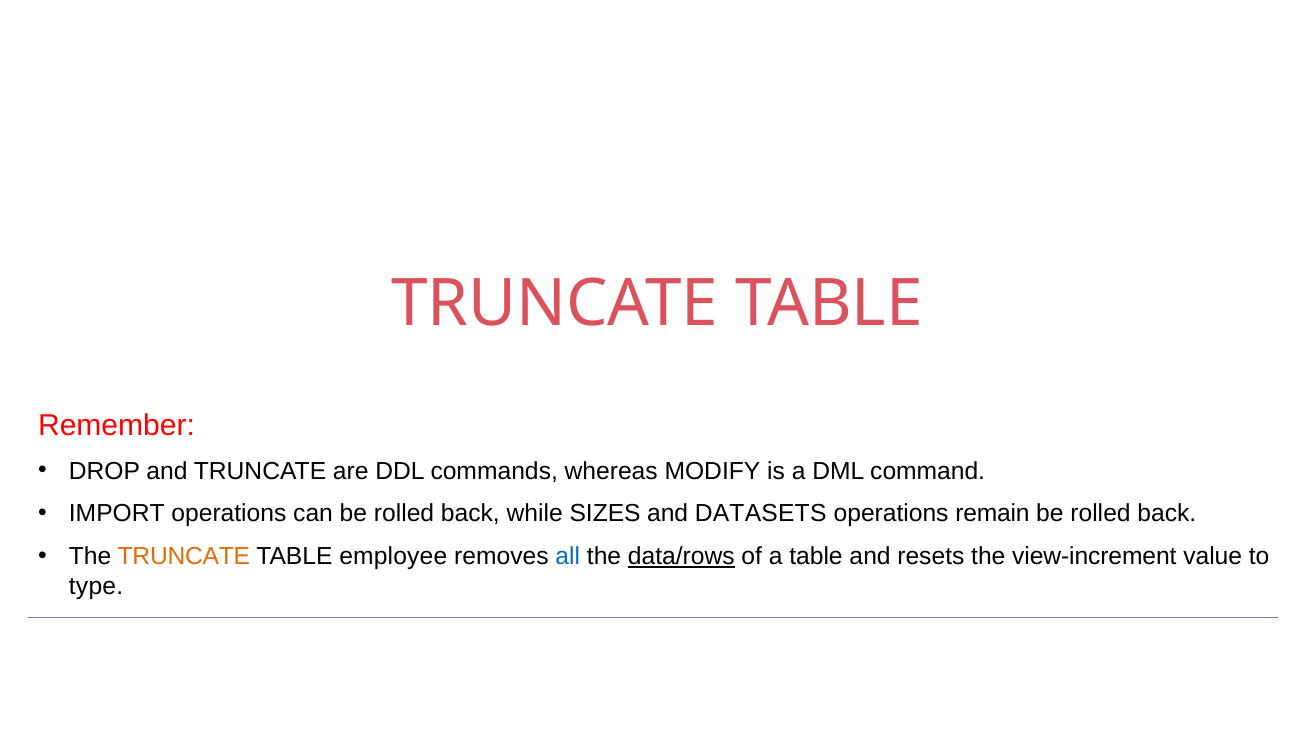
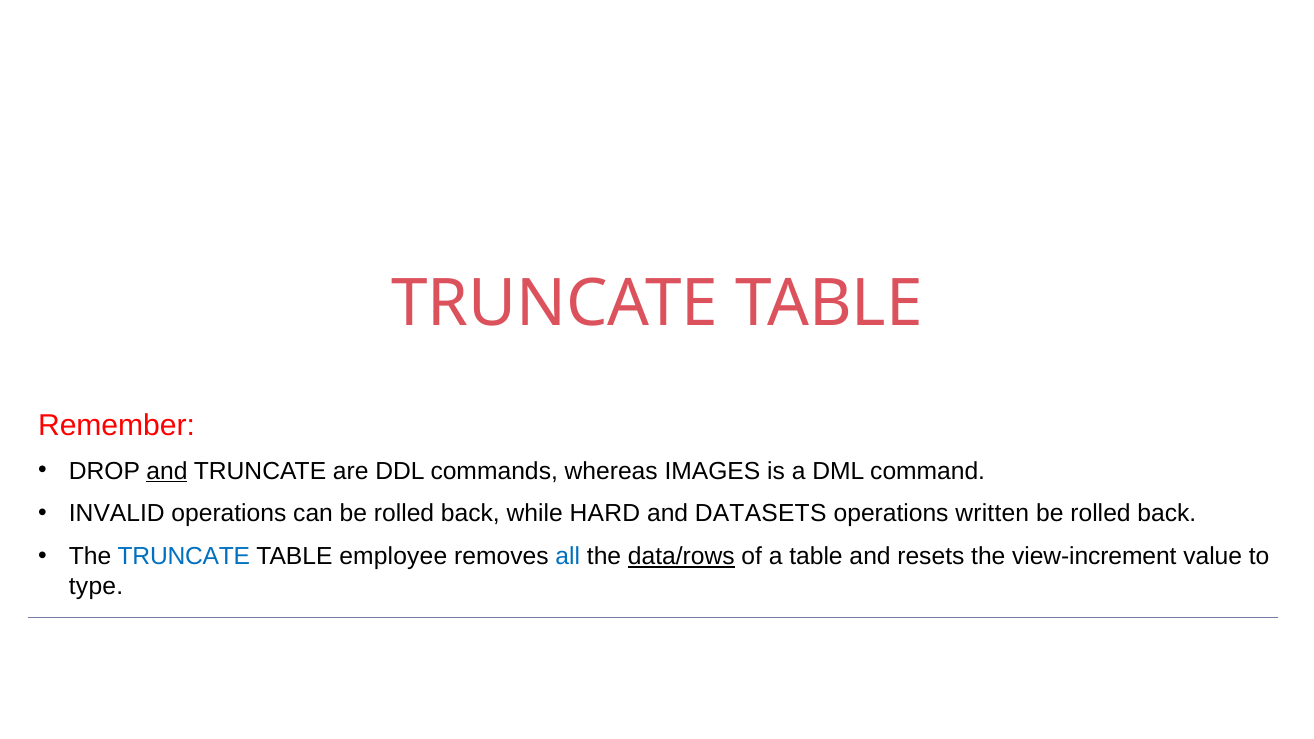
and underline: none -> present (167, 471)
MODIFY: MODIFY -> IMAGES (712, 471)
IMPORT: IMPORT -> INVALID (117, 514)
SIZES: SIZES -> HARD (605, 514)
remain: remain -> written (992, 514)
TRUNCATE colour: orange -> blue (184, 557)
